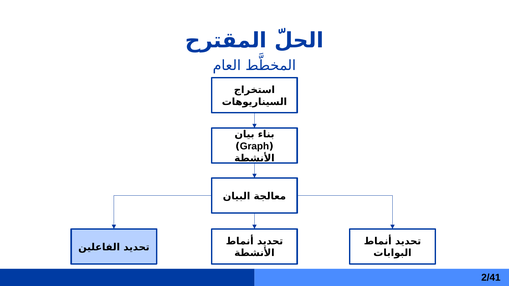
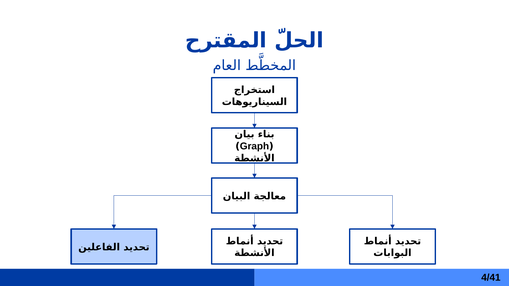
2/41: 2/41 -> 4/41 (491, 278)
